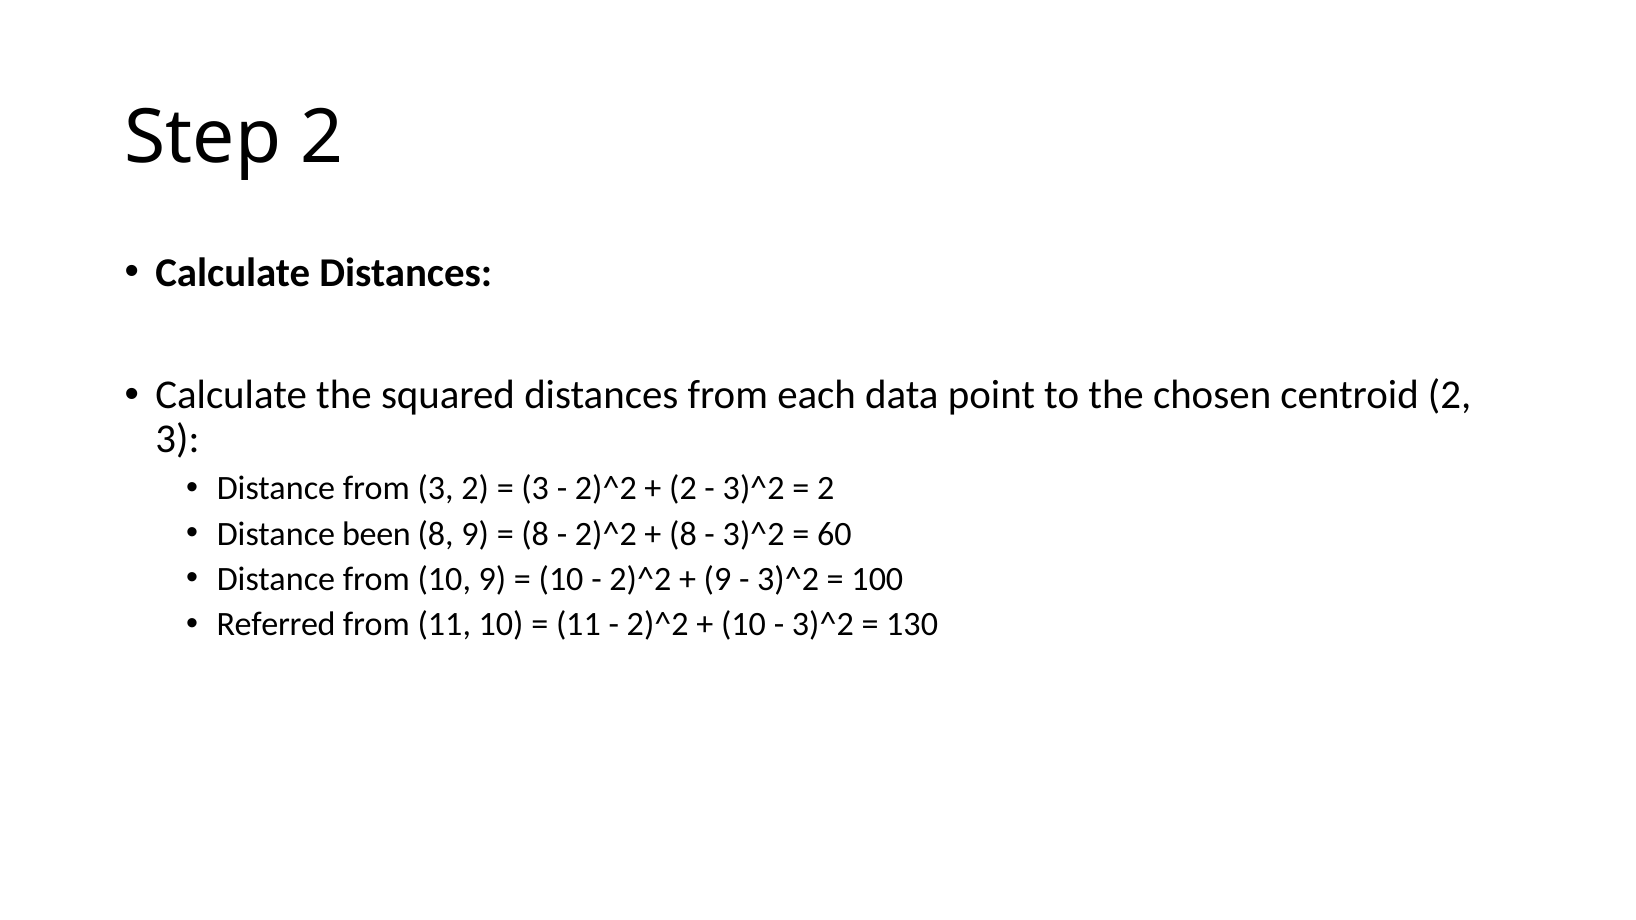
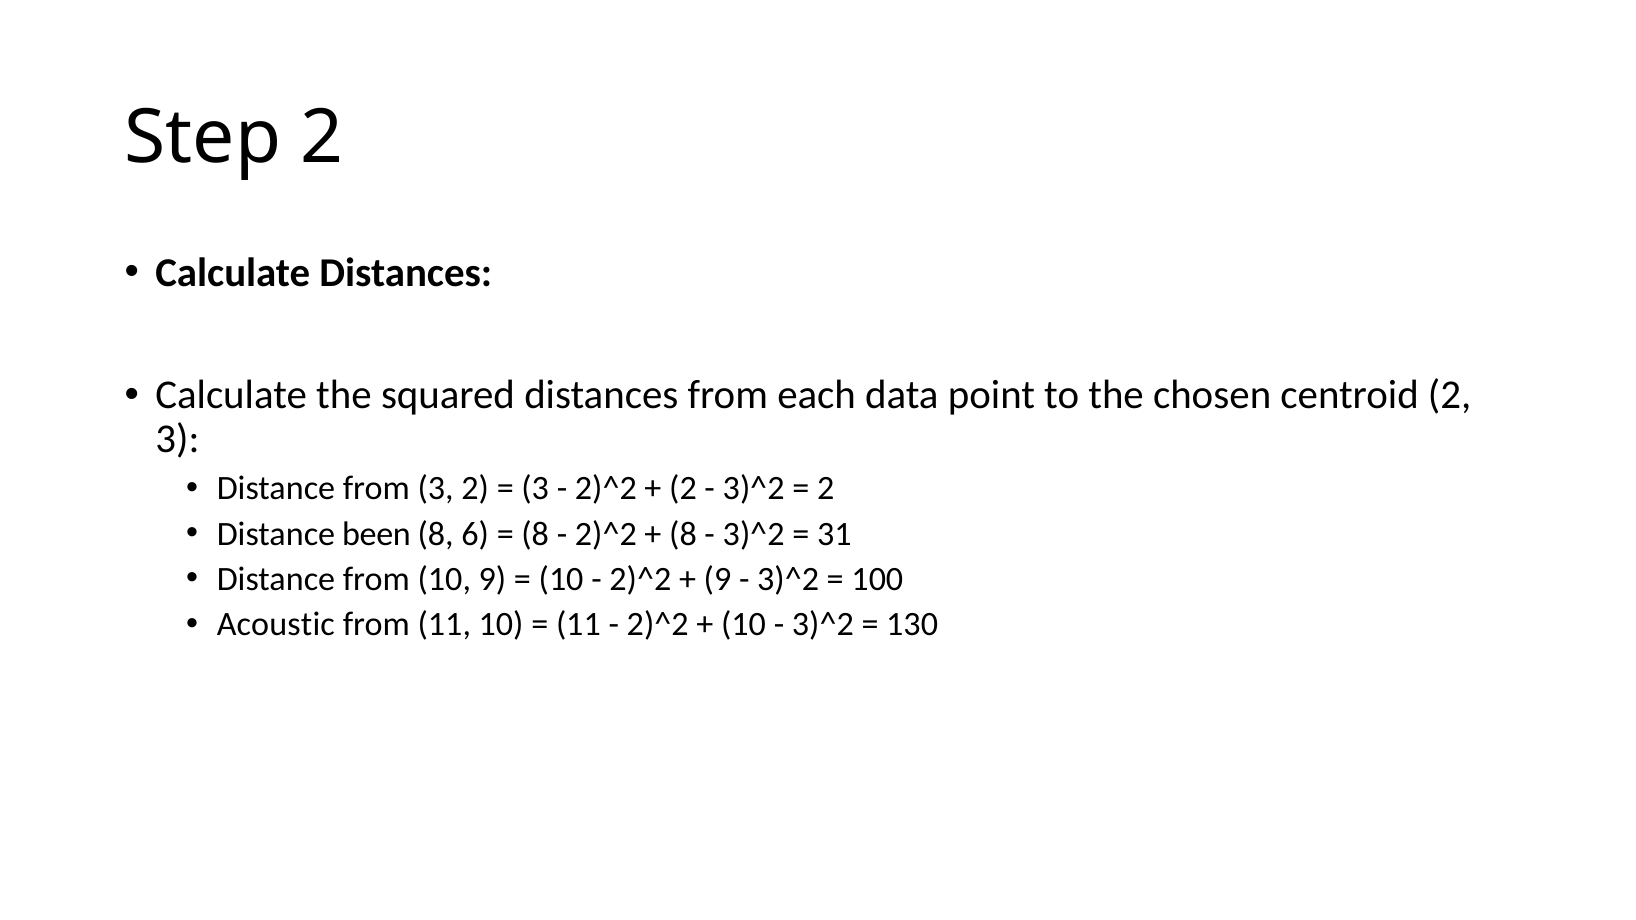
8 9: 9 -> 6 (475, 534)
60: 60 -> 31 (834, 534)
Referred: Referred -> Acoustic (276, 625)
